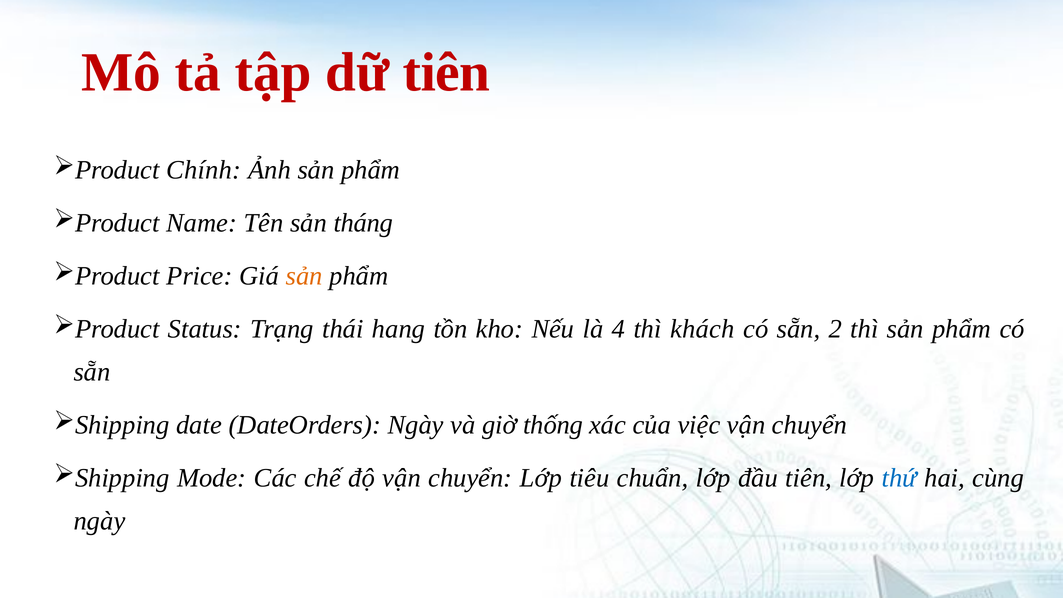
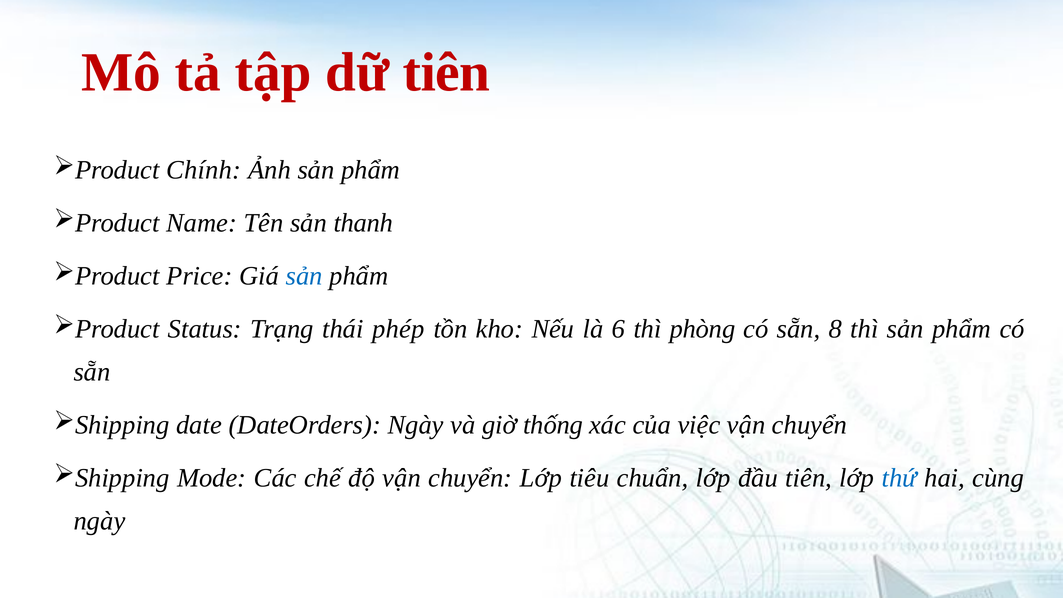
tháng: tháng -> thanh (363, 223)
sản colour: orange -> blue (304, 276)
hang: hang -> phép (398, 329)
4: 4 -> 6 (618, 329)
khách: khách -> phòng (703, 329)
2: 2 -> 8 (835, 329)
